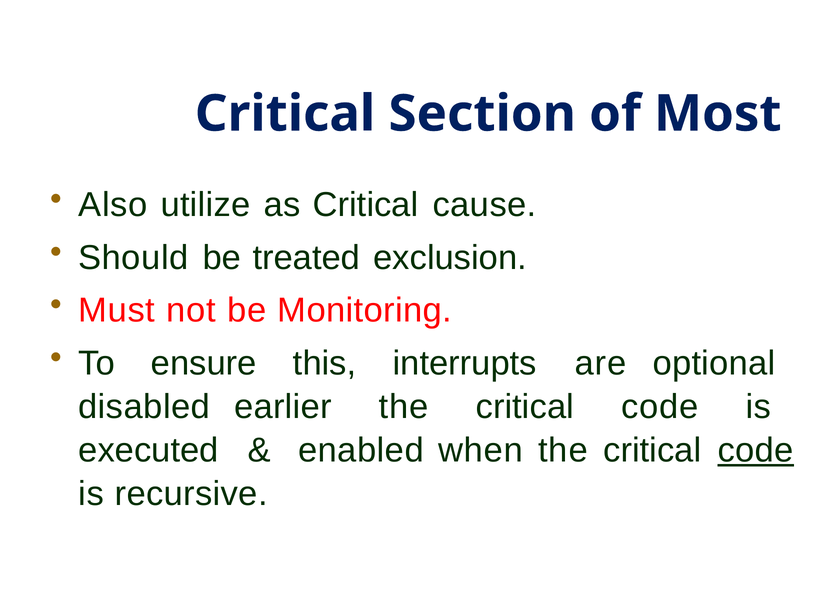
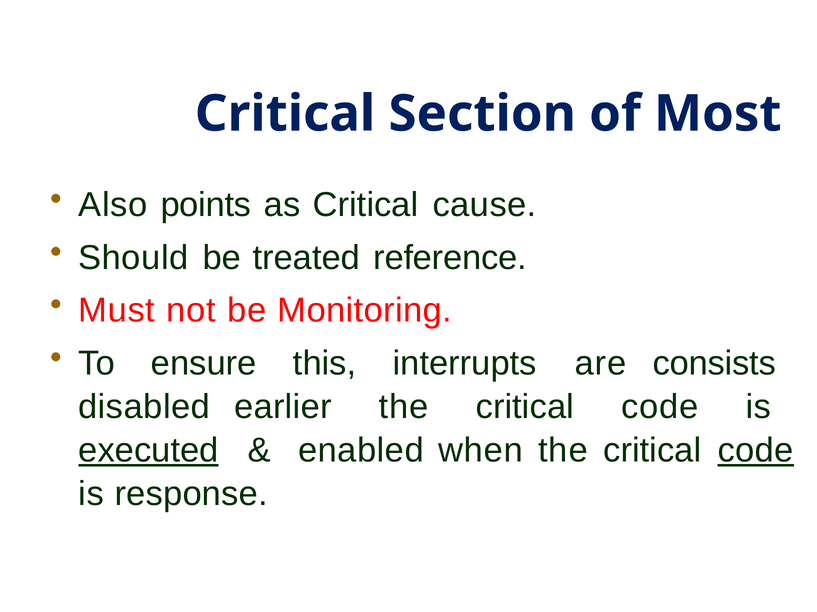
utilize: utilize -> points (206, 205)
exclusion: exclusion -> reference (450, 258)
optional: optional -> consists (714, 364)
executed underline: none -> present (148, 451)
recursive: recursive -> response (191, 495)
